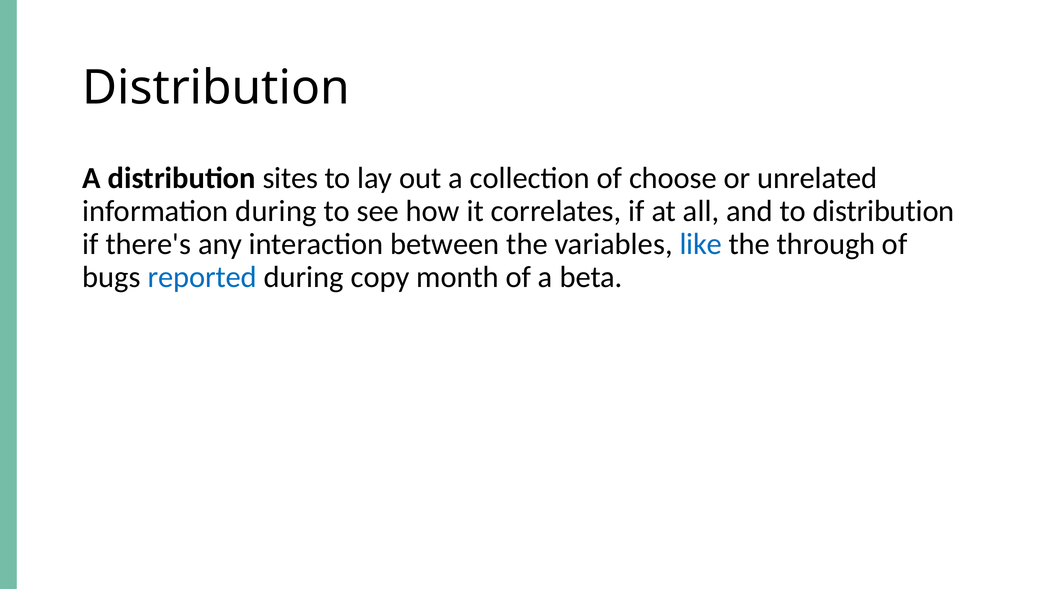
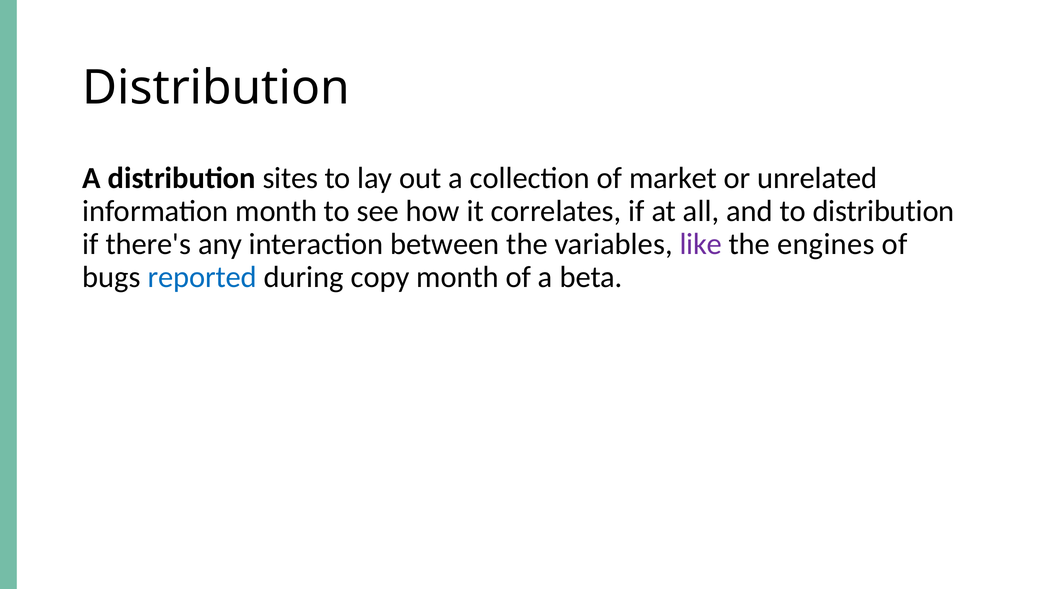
choose: choose -> market (673, 178)
information during: during -> month (276, 211)
like colour: blue -> purple (701, 244)
through: through -> engines (826, 244)
